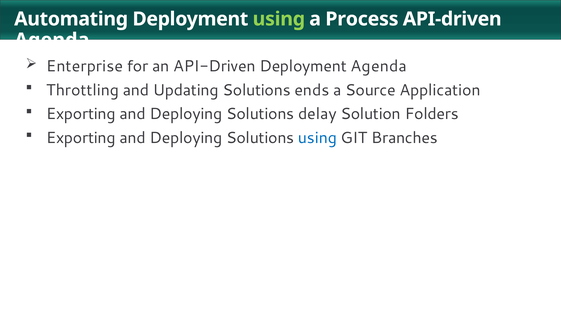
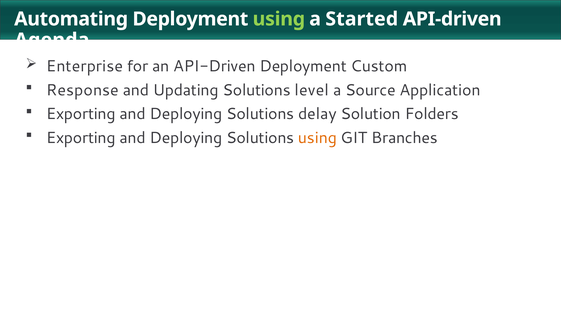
Process: Process -> Started (362, 19)
Deployment Agenda: Agenda -> Custom (379, 66)
Throttling: Throttling -> Response (83, 90)
ends: ends -> level (312, 90)
using colour: blue -> orange (317, 138)
